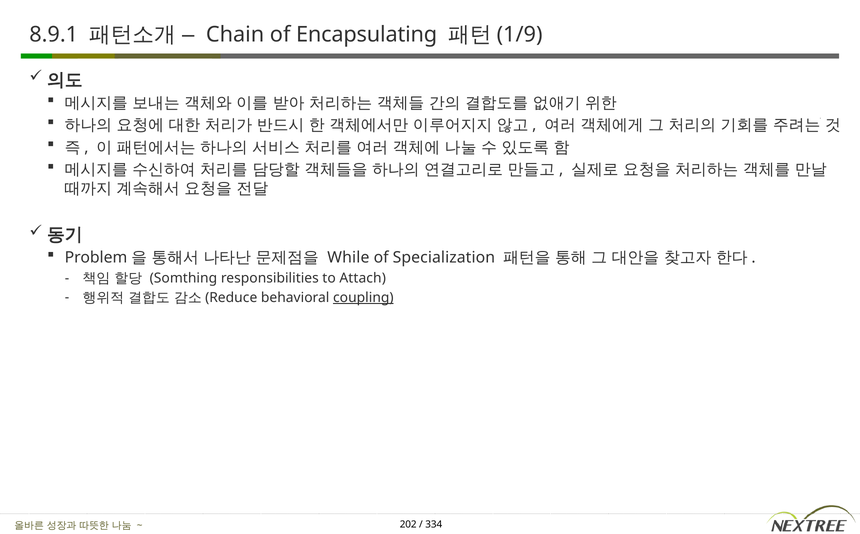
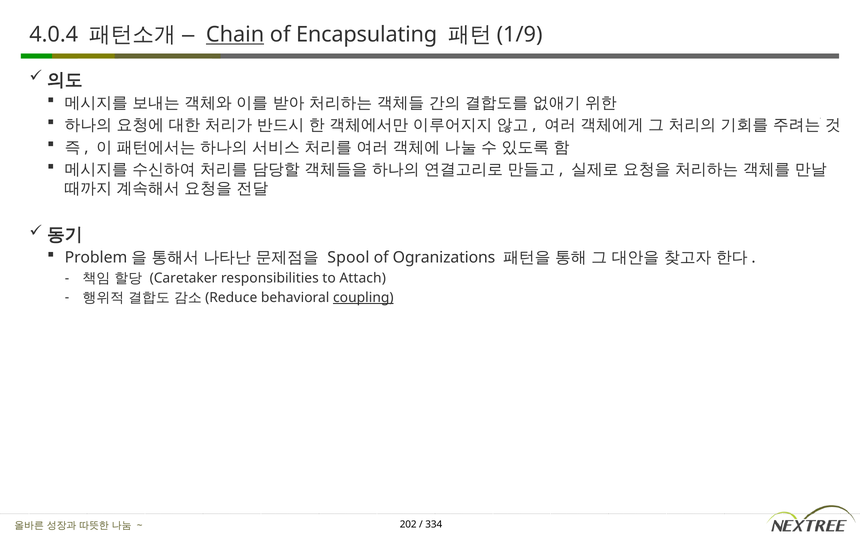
8.9.1: 8.9.1 -> 4.0.4 (54, 35)
Chain underline: none -> present (235, 35)
While: While -> Spool (348, 258)
Specialization: Specialization -> Ogranizations (444, 258)
Somthing: Somthing -> Caretaker (183, 278)
